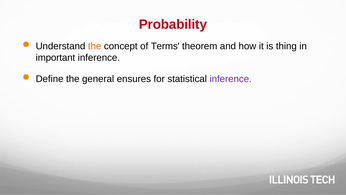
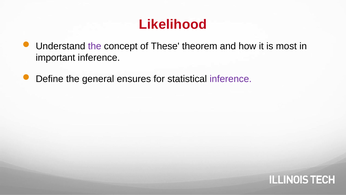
Probability: Probability -> Likelihood (173, 24)
the colour: orange -> purple (95, 46)
Terms: Terms -> These (165, 46)
thing: thing -> most (286, 46)
